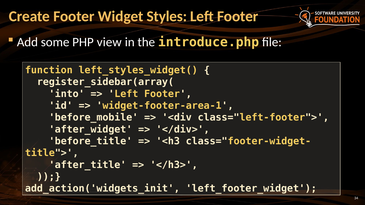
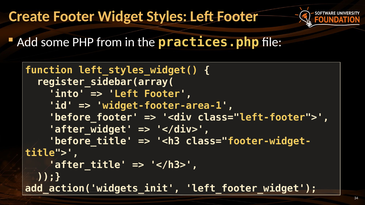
view: view -> from (109, 42)
introduce.php: introduce.php -> practices.php (209, 42)
before_mobile: before_mobile -> before_footer (94, 118)
